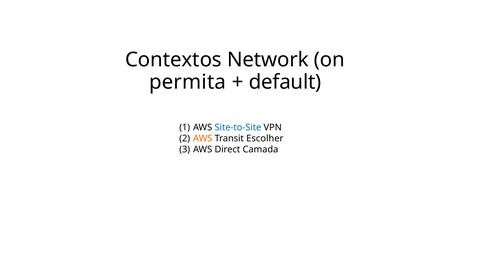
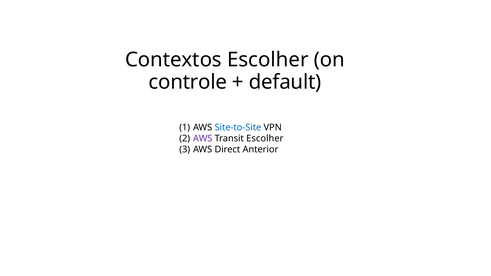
Contextos Network: Network -> Escolher (268, 60)
permita: permita -> controle (188, 82)
AWS colour: orange -> purple (203, 139)
Camada: Camada -> Anterior (260, 150)
